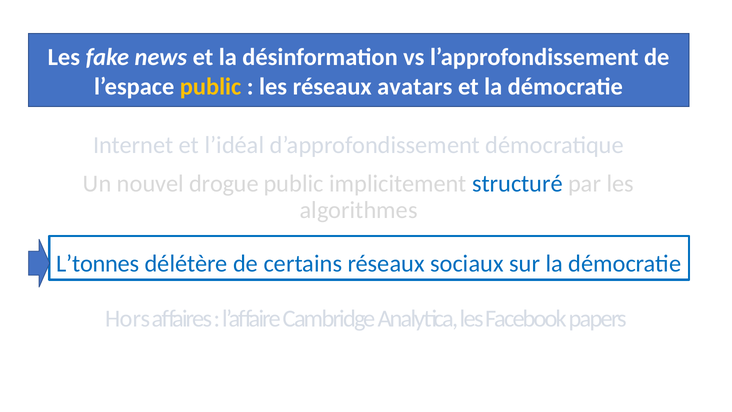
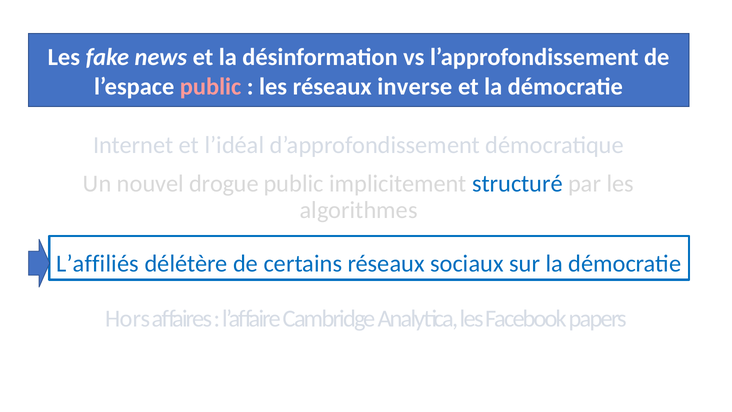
public colour: yellow -> pink (211, 86)
avatars: avatars -> inverse (415, 86)
L’tonnes: L’tonnes -> L’affiliés (98, 263)
